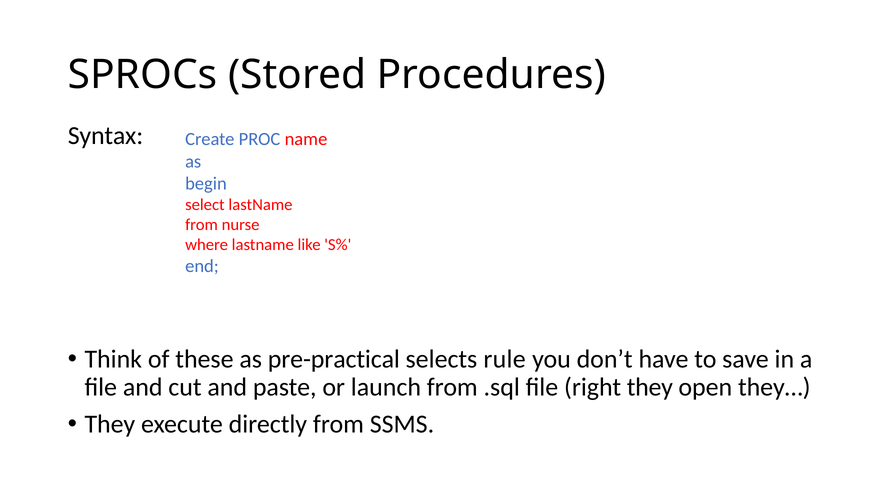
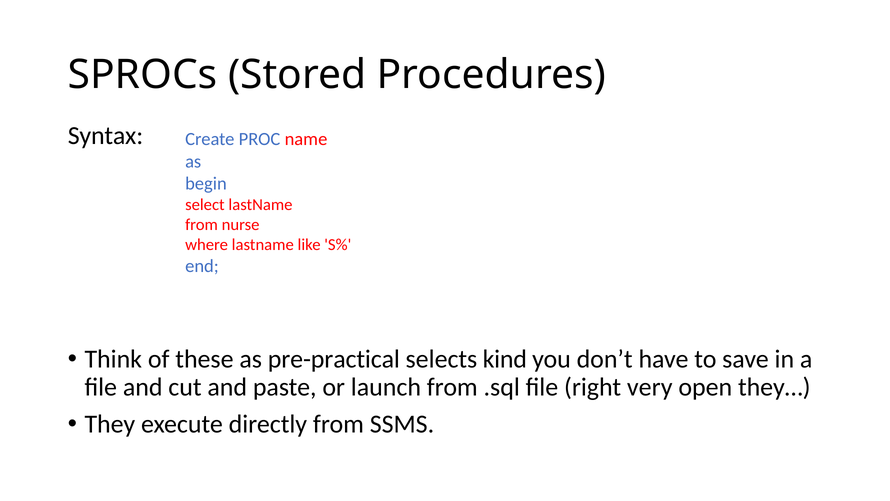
rule: rule -> kind (505, 359)
right they: they -> very (650, 387)
